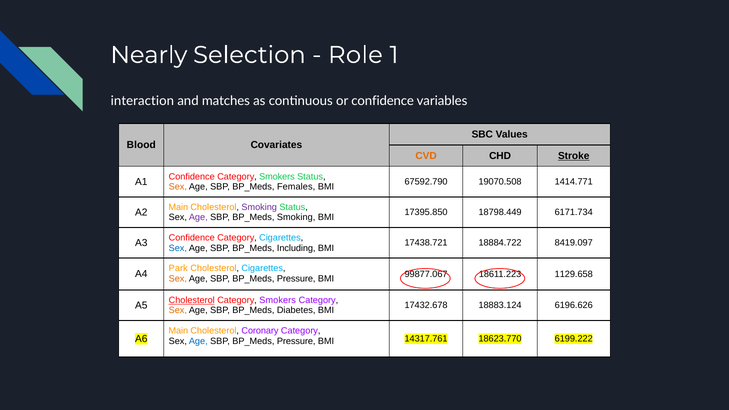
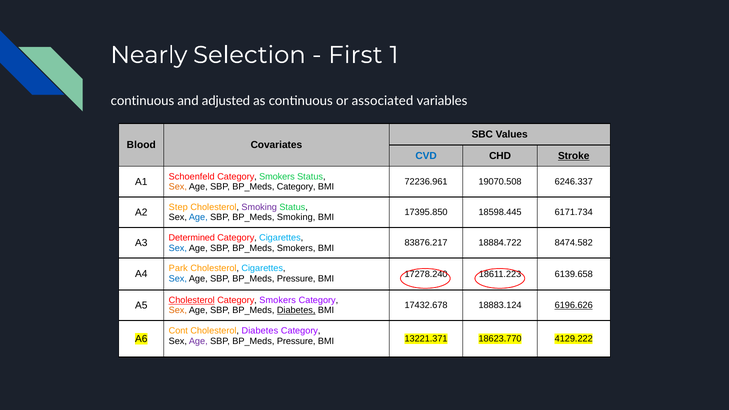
Role: Role -> First (355, 55)
interaction: interaction -> continuous (142, 101)
matches: matches -> adjusted (226, 101)
or confidence: confidence -> associated (383, 101)
CVD colour: orange -> blue (426, 156)
Confidence: Confidence -> Schoenfeld (192, 177)
67592.790: 67592.790 -> 72236.961 (426, 182)
1414.771: 1414.771 -> 6246.337 (574, 182)
Females: Females -> Category (296, 187)
Main: Main -> Step (178, 207)
18798.449: 18798.449 -> 18598.445 (500, 212)
Age colour: purple -> blue (198, 217)
Confidence: Confidence -> Determined (192, 238)
17438.721: 17438.721 -> 83876.217 (426, 243)
8419.097: 8419.097 -> 8474.582 (574, 243)
Including: Including -> Smokers (296, 248)
Sex colour: orange -> blue (178, 279)
99877.067: 99877.067 -> 17278.240 (426, 274)
1129.658: 1129.658 -> 6139.658 (574, 274)
6196.626 underline: none -> present (574, 305)
Diabetes underline: none -> present (296, 311)
Main: Main -> Cont (178, 331)
Cholesterol Coronary: Coronary -> Diabetes (260, 331)
Age colour: blue -> purple (198, 341)
14317.761: 14317.761 -> 13221.371 (426, 339)
6199.222: 6199.222 -> 4129.222 (574, 339)
